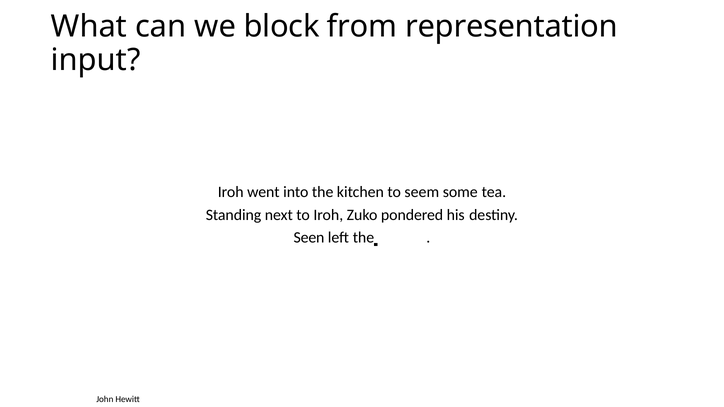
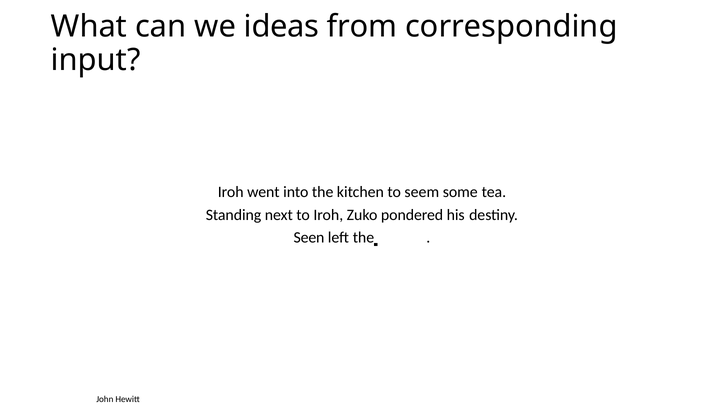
block: block -> ideas (282, 27)
representation: representation -> corresponding (511, 27)
